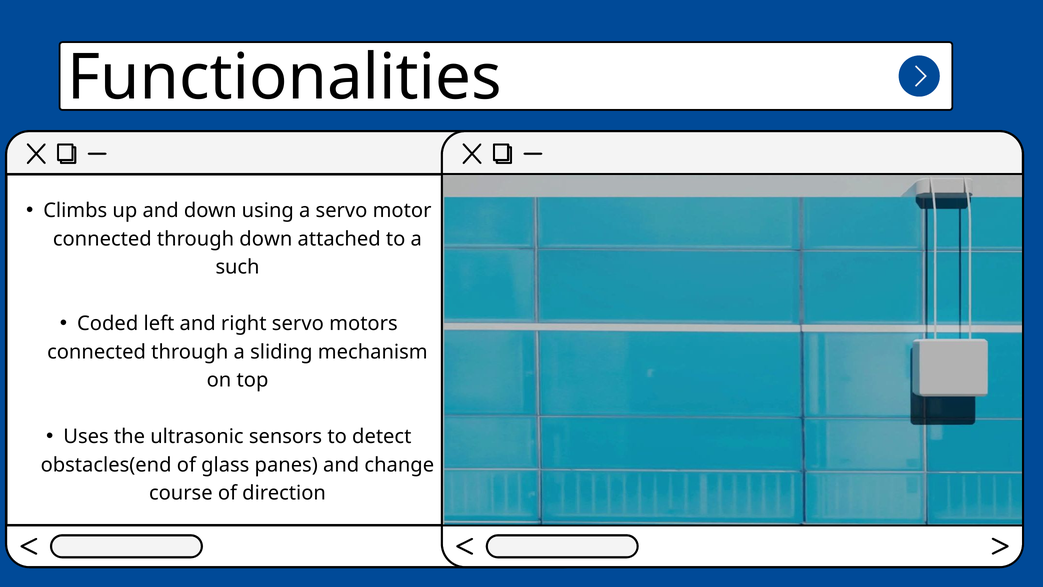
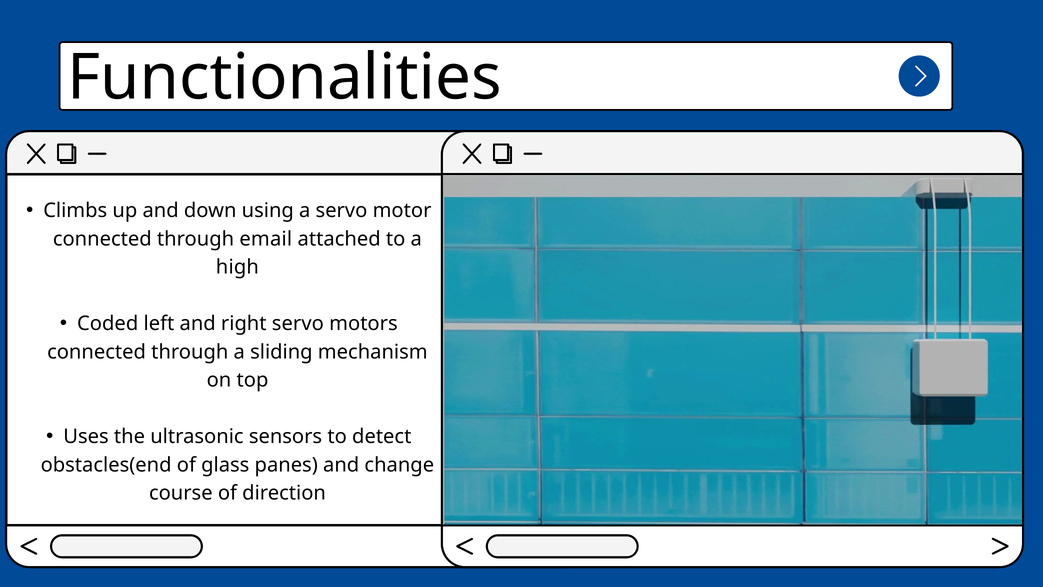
through down: down -> email (266, 239)
such: such -> high (237, 267)
